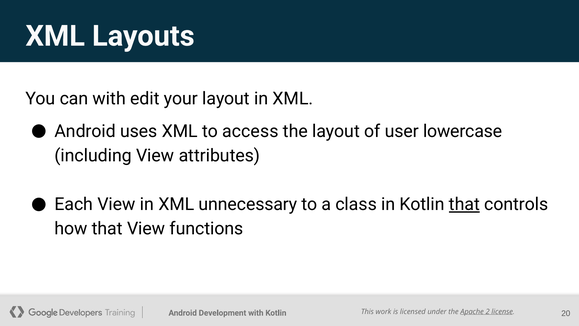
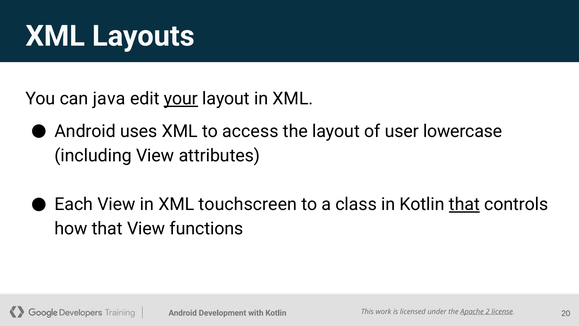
can with: with -> java (109, 99)
your underline: none -> present (181, 99)
unnecessary: unnecessary -> touchscreen (248, 204)
